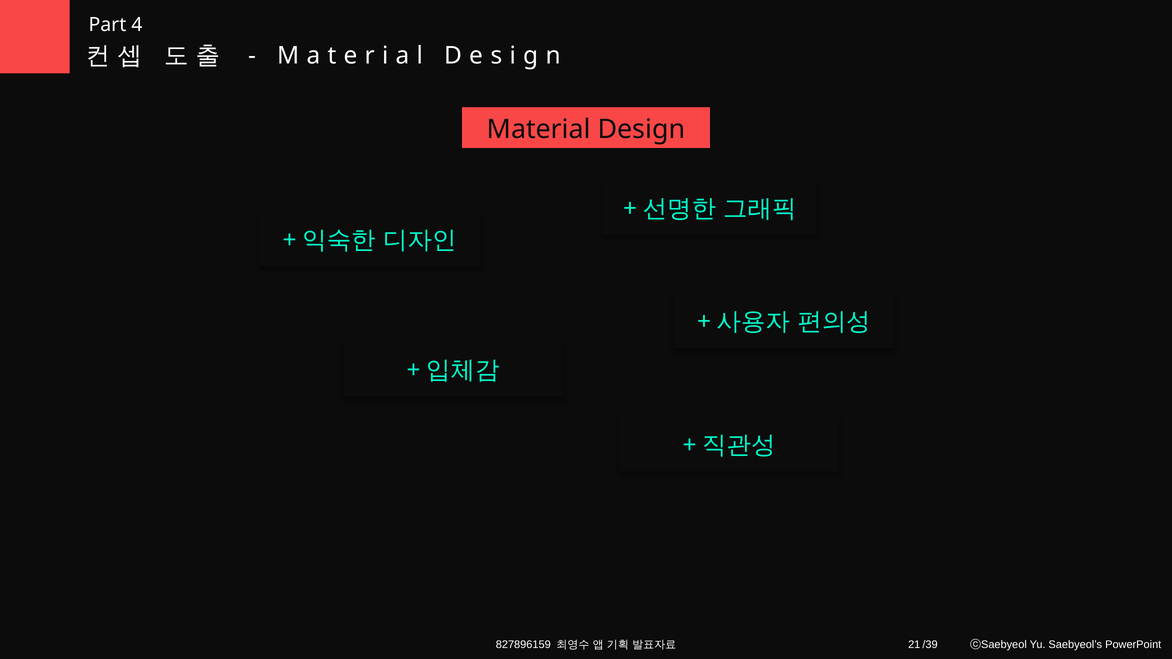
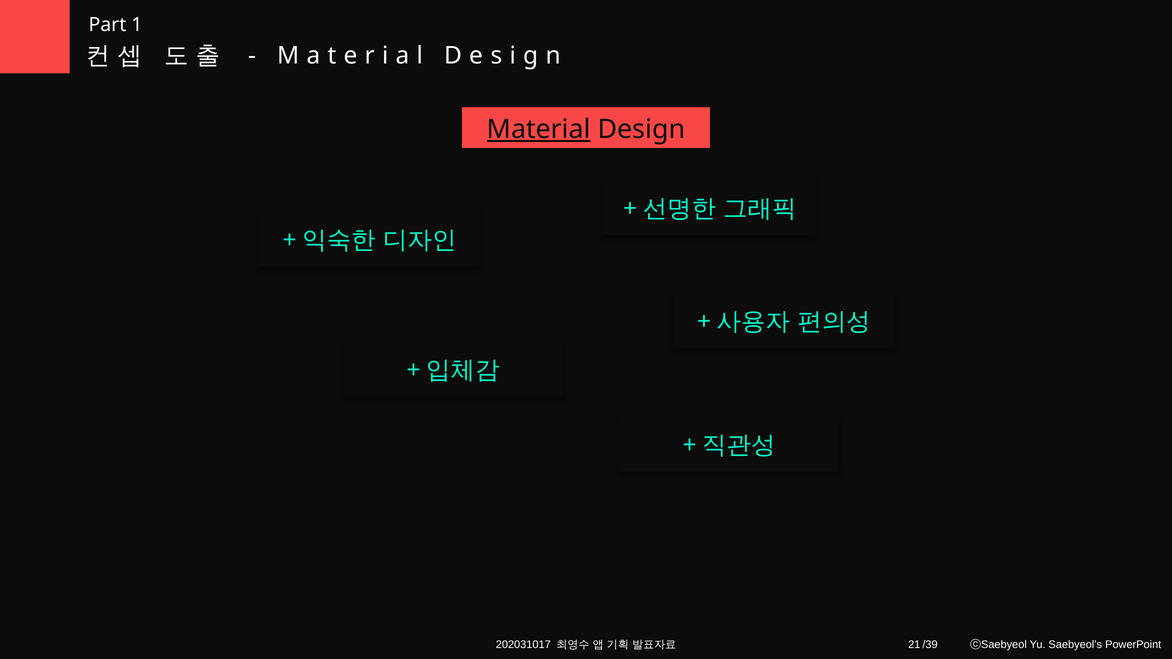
4: 4 -> 1 (137, 25)
Material underline: none -> present (539, 129)
827896159: 827896159 -> 202031017 (523, 645)
